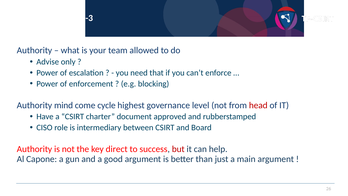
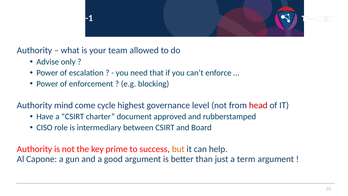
O-3: O-3 -> O-1 (86, 18)
direct: direct -> prime (117, 149)
but colour: red -> orange (178, 149)
main: main -> term (246, 159)
